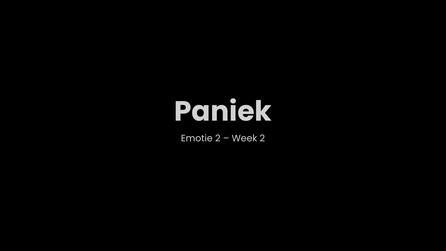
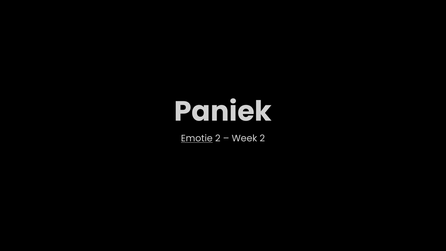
Emotie underline: none -> present (197, 138)
